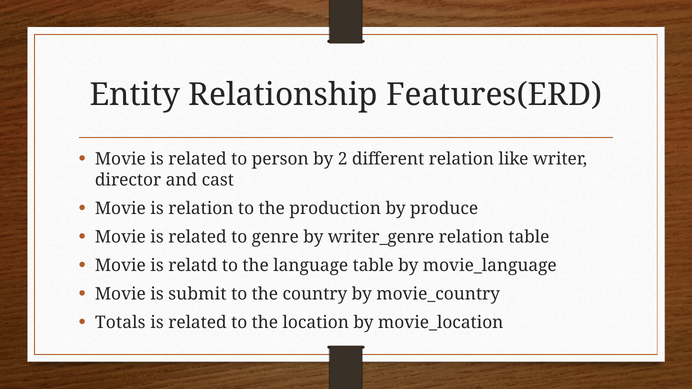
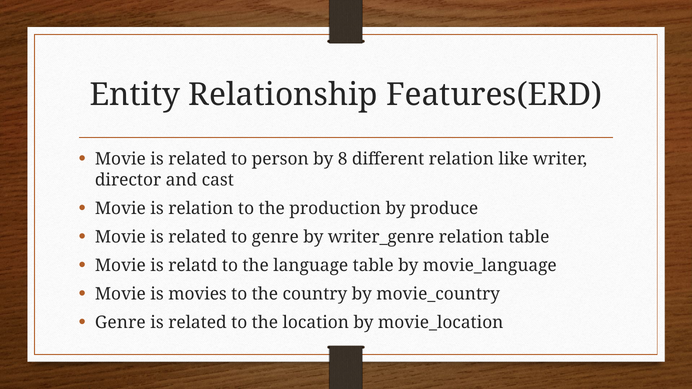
2: 2 -> 8 (343, 159)
submit: submit -> movies (198, 294)
Totals: Totals -> Genre (120, 323)
